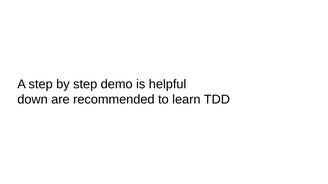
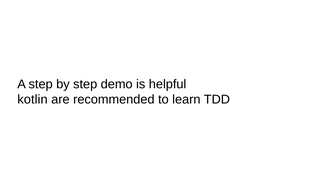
down: down -> kotlin (32, 100)
